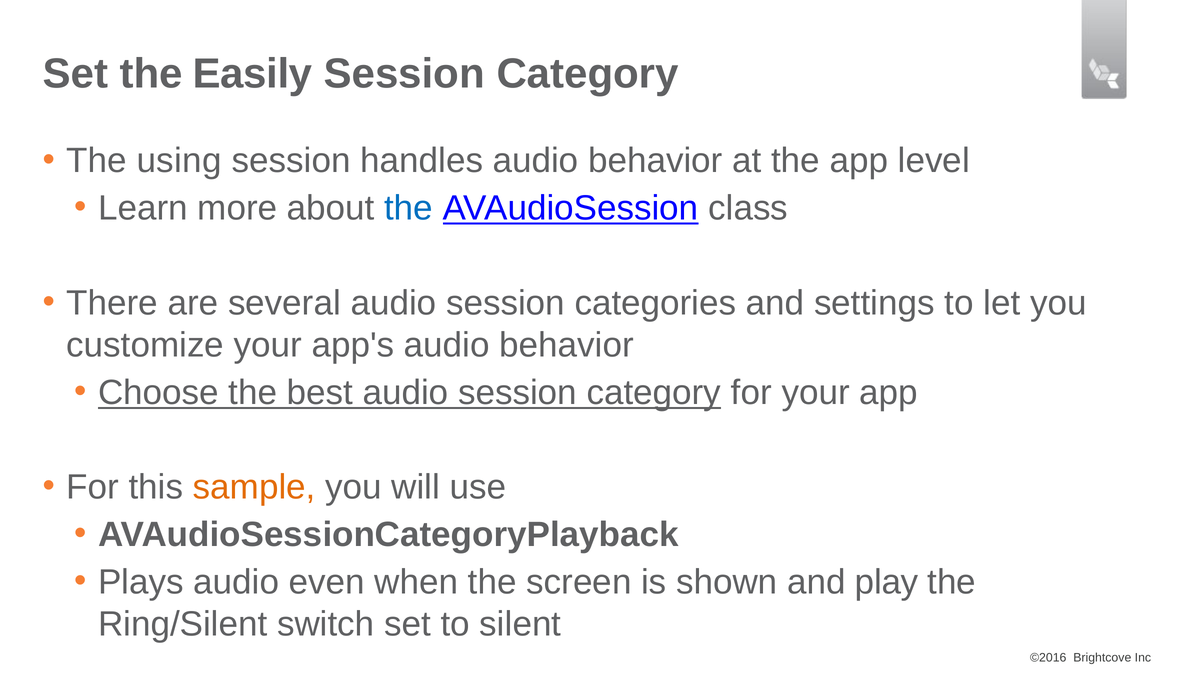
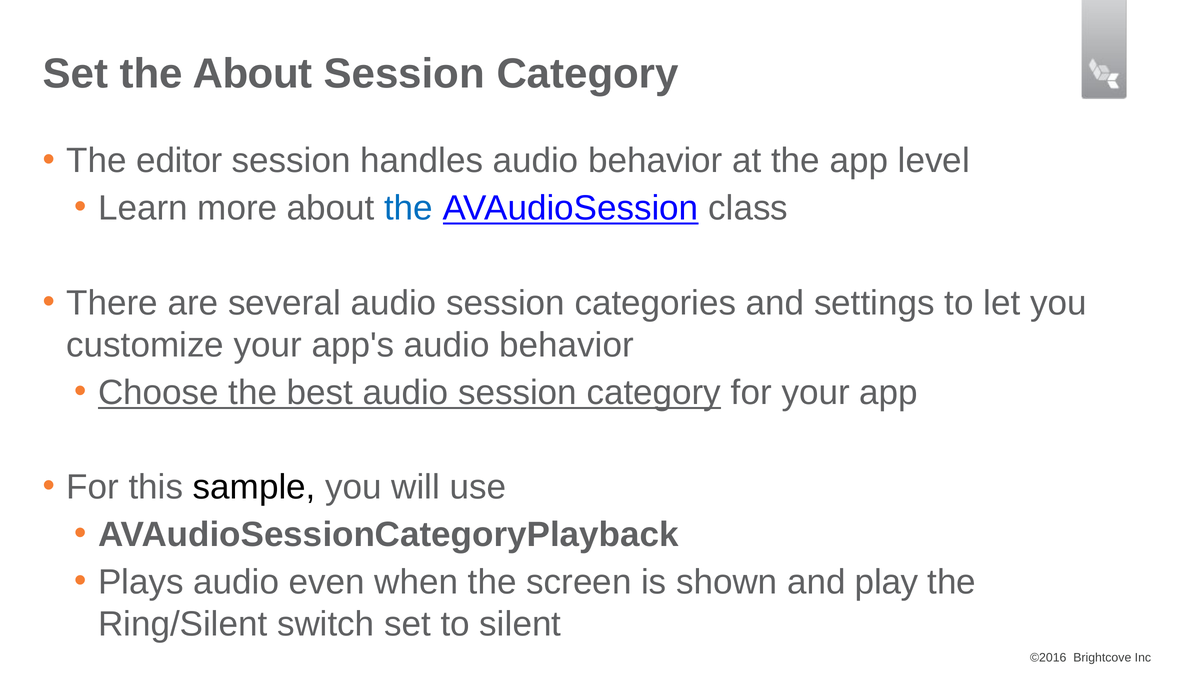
the Easily: Easily -> About (253, 74)
using: using -> editor (180, 161)
sample colour: orange -> black (254, 487)
